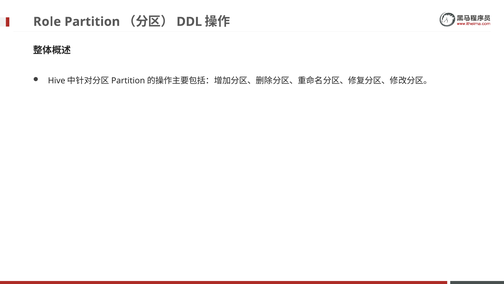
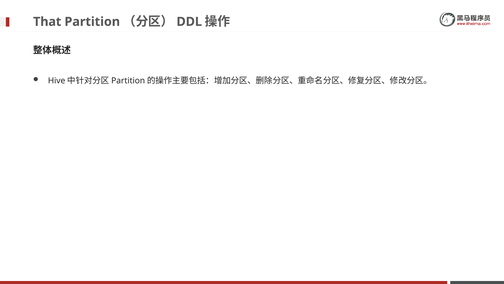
Role: Role -> That (47, 22)
